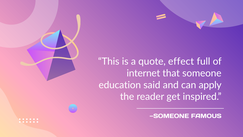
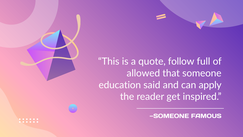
effect: effect -> follow (181, 61)
internet: internet -> allowed (143, 73)
